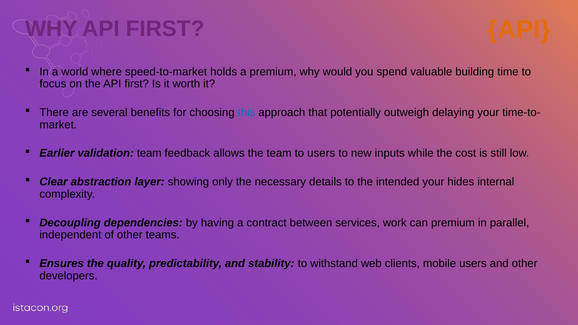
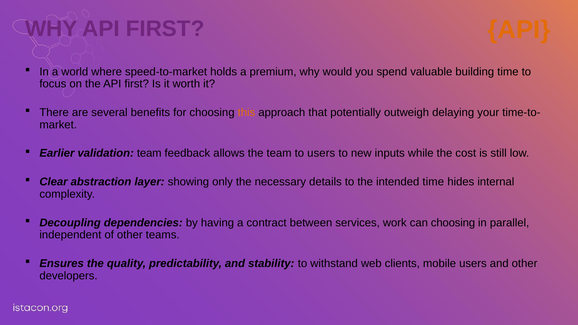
this colour: blue -> orange (246, 113)
intended your: your -> time (433, 182)
can premium: premium -> choosing (453, 223)
